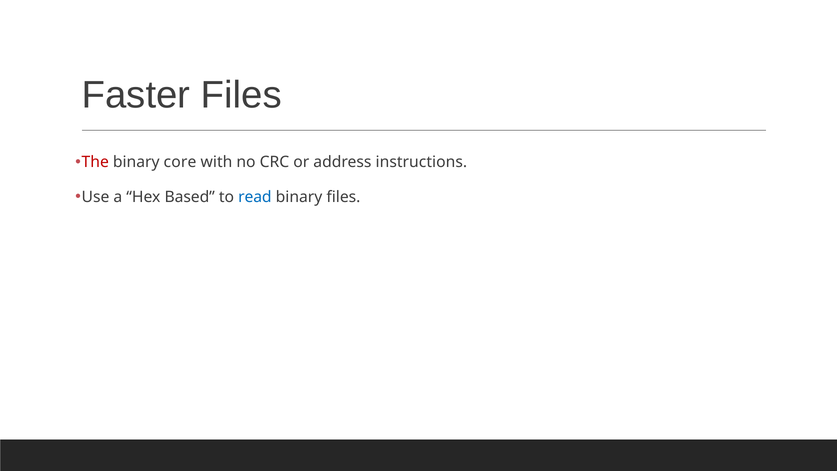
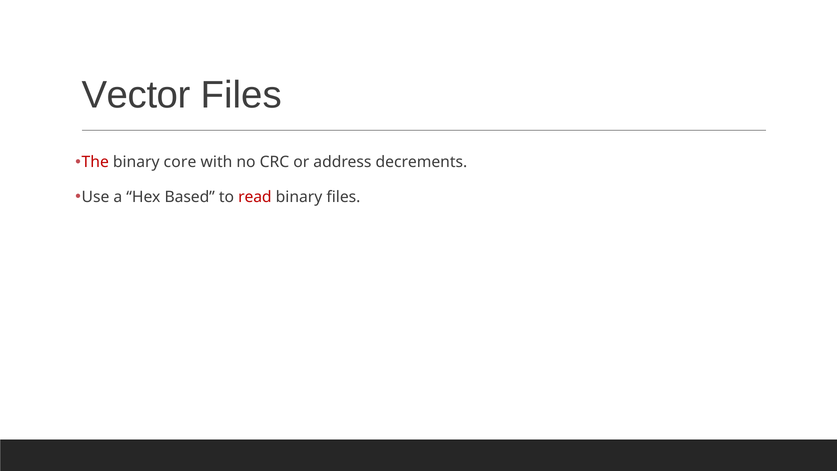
Faster: Faster -> Vector (136, 95)
instructions: instructions -> decrements (421, 162)
read colour: blue -> red (255, 197)
